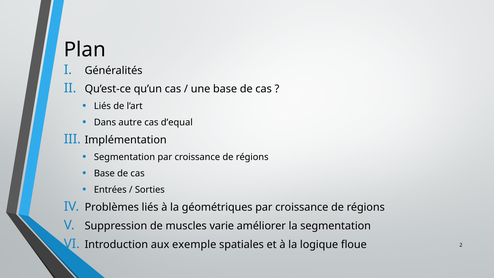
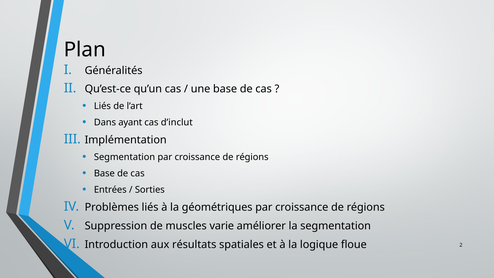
autre: autre -> ayant (130, 122)
d’equal: d’equal -> d’inclut (177, 122)
exemple: exemple -> résultats (194, 244)
